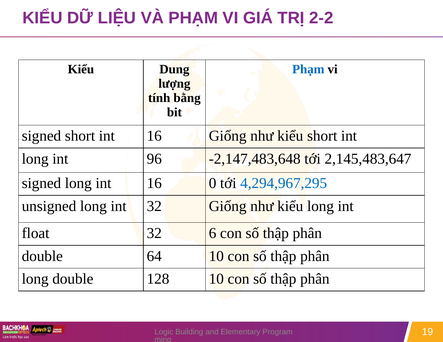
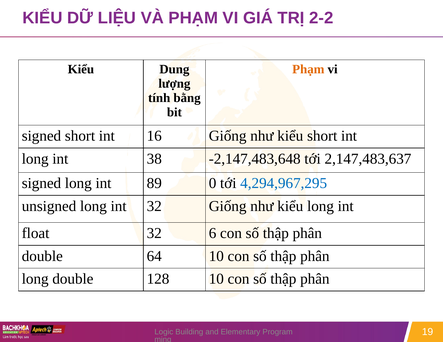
Phạm colour: blue -> orange (308, 69)
96: 96 -> 38 (154, 159)
2,145,483,647: 2,145,483,647 -> 2,147,483,637 (368, 159)
long int 16: 16 -> 89 (154, 183)
